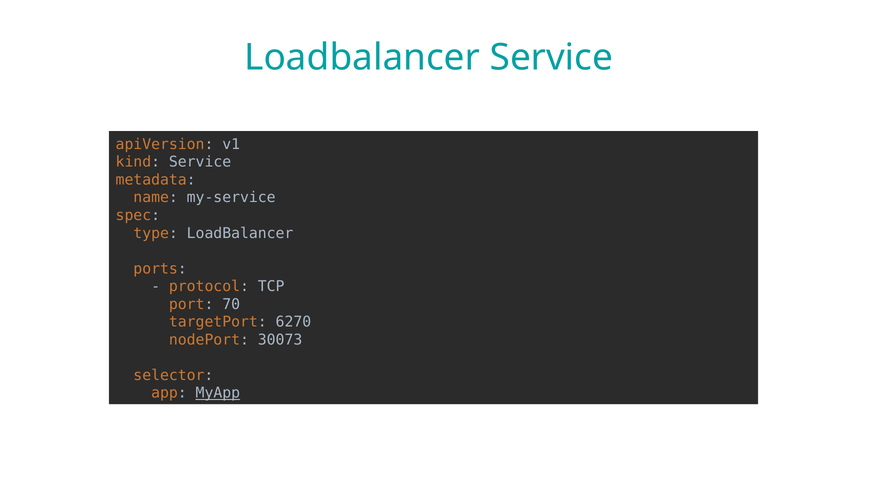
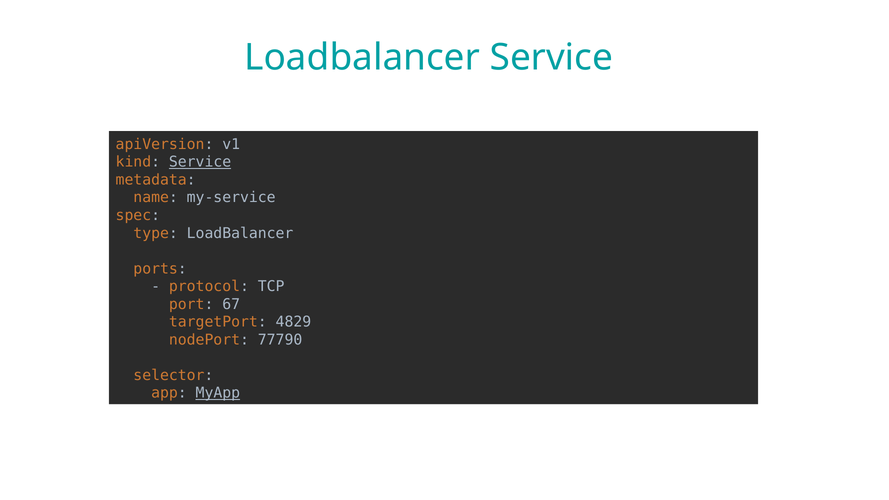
Service underline: none -> present (200, 162)
70: 70 -> 67 (231, 304)
6270: 6270 -> 4829 (293, 322)
30073: 30073 -> 77790 (280, 340)
